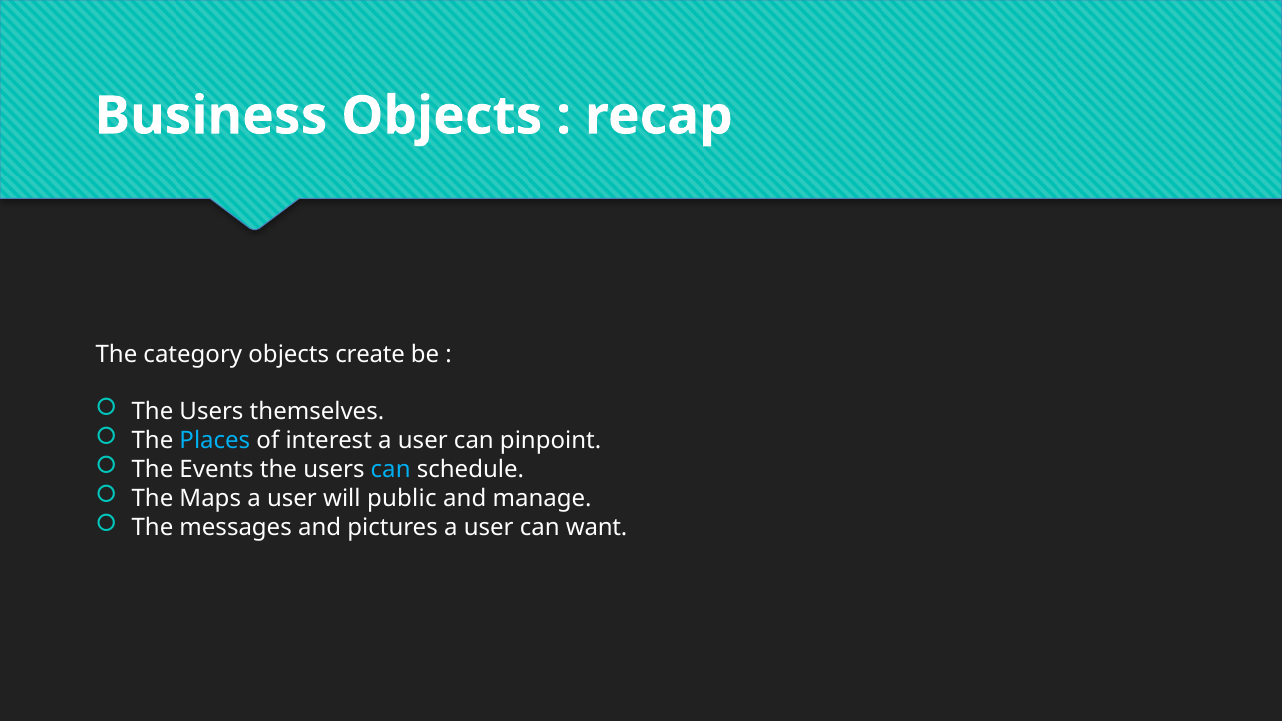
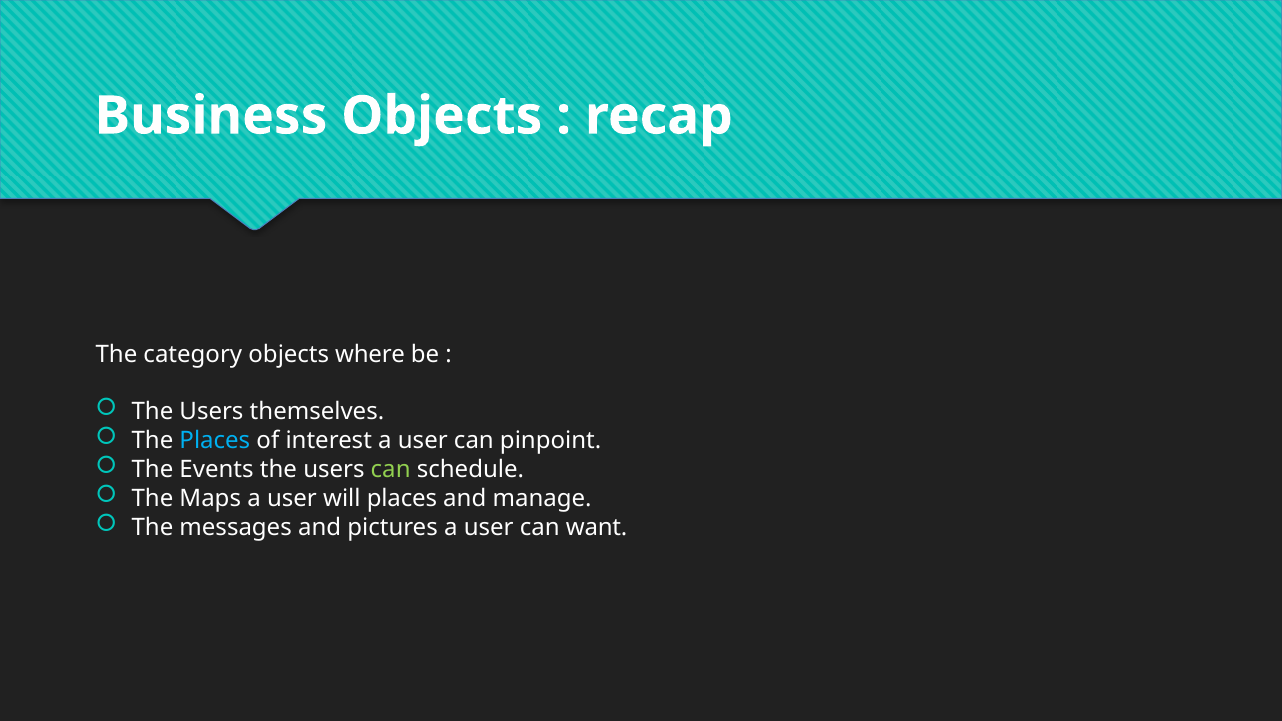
create: create -> where (370, 354)
can colour: light blue -> light green (391, 470)
will public: public -> places (402, 499)
